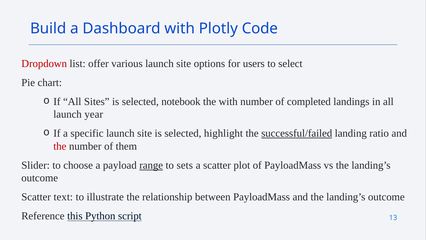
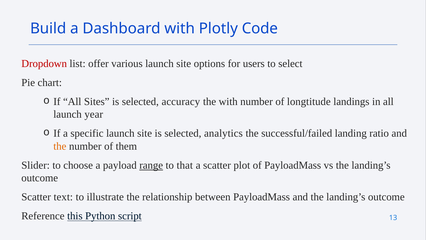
notebook: notebook -> accuracy (181, 101)
completed: completed -> longtitude (309, 101)
highlight: highlight -> analytics (223, 133)
successful/failed underline: present -> none (297, 133)
the colour: red -> orange (60, 146)
sets: sets -> that (185, 165)
